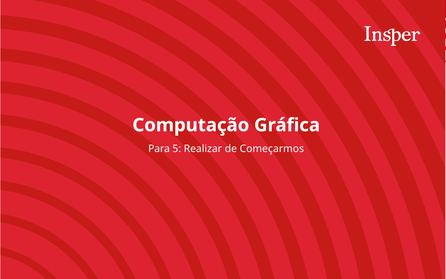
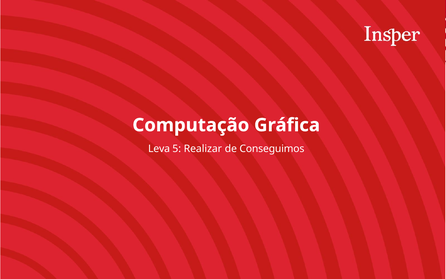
Para: Para -> Leva (159, 149)
Começarmos: Começarmos -> Conseguimos (272, 149)
